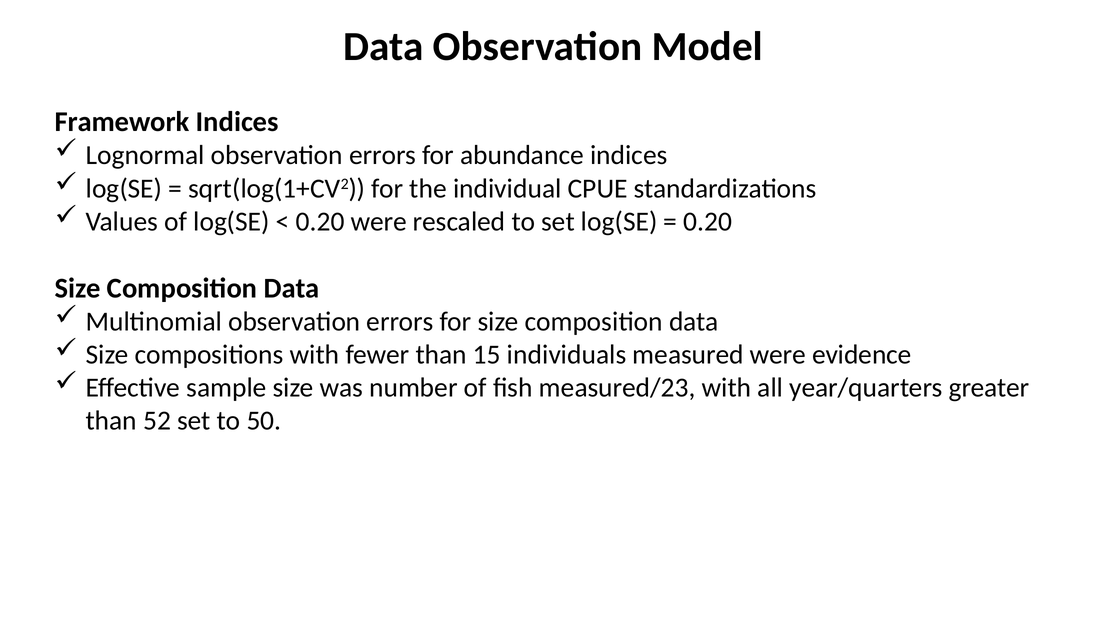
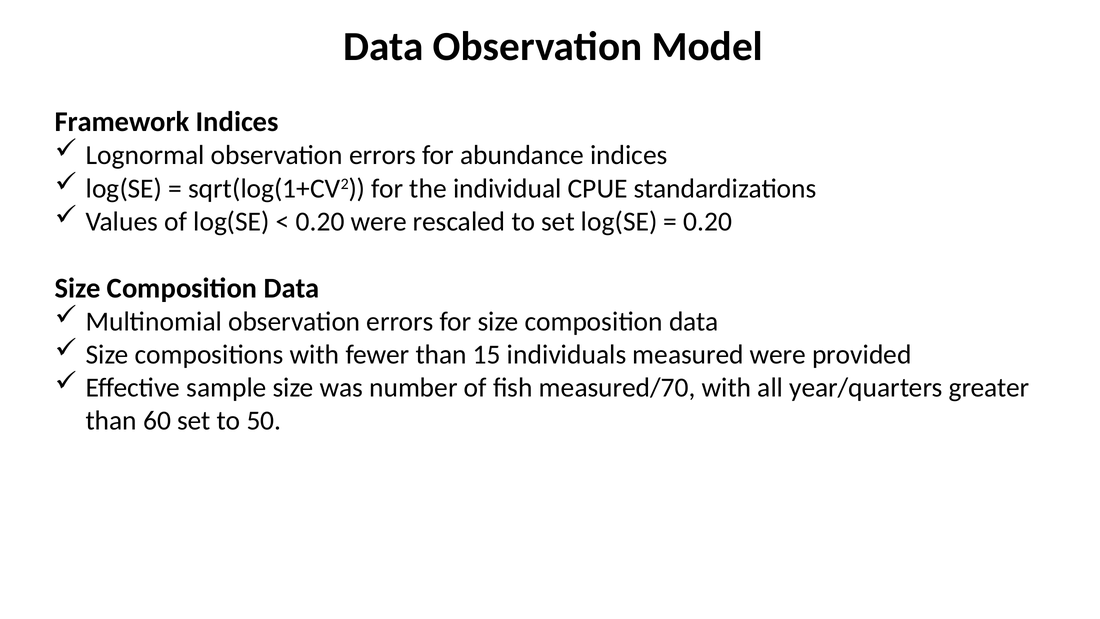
evidence: evidence -> provided (862, 355)
measured/23: measured/23 -> measured/70 (617, 388)
52: 52 -> 60 (157, 421)
